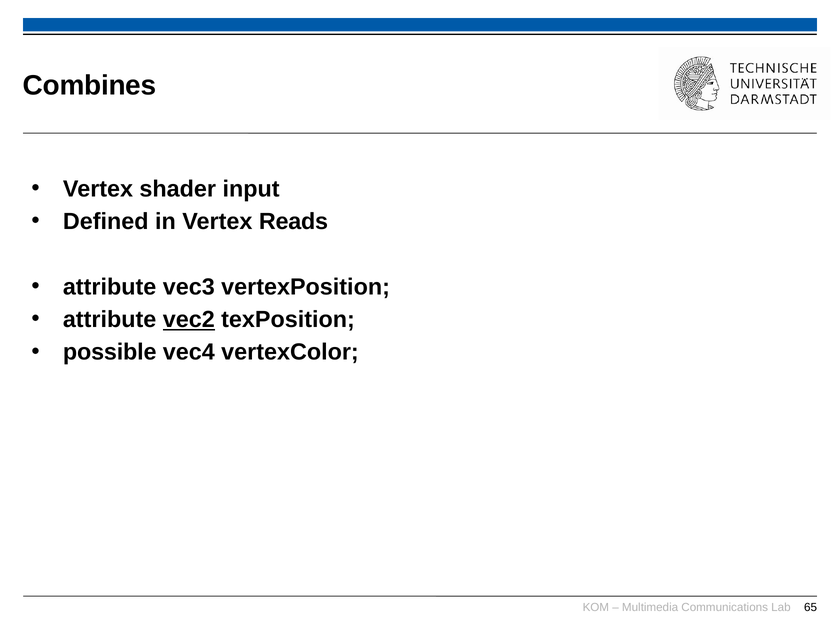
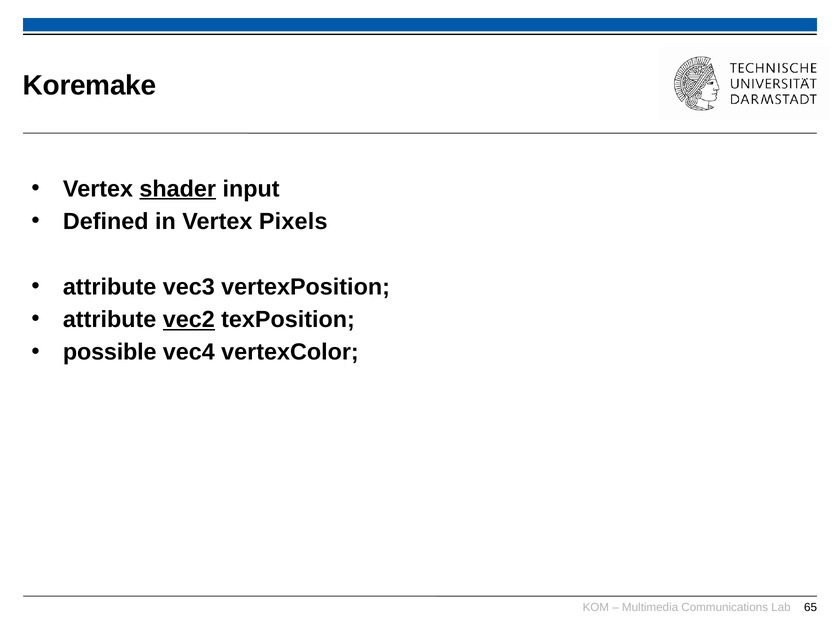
Combines: Combines -> Koremake (90, 85)
shader underline: none -> present (178, 189)
Reads: Reads -> Pixels (293, 222)
